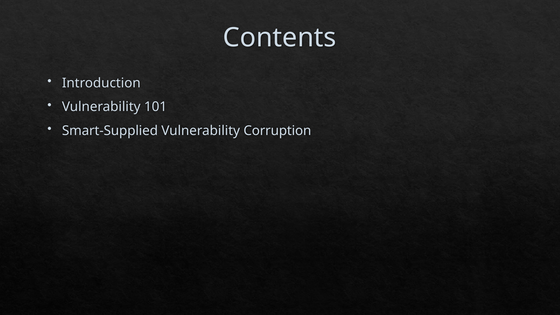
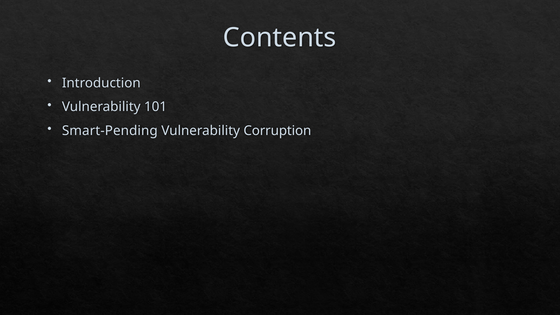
Smart-Supplied: Smart-Supplied -> Smart-Pending (110, 131)
